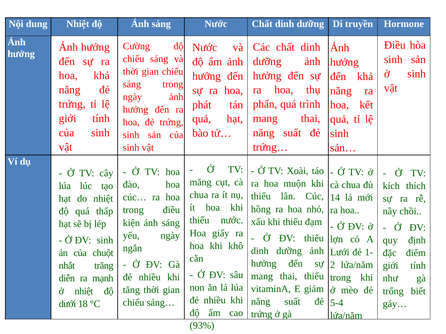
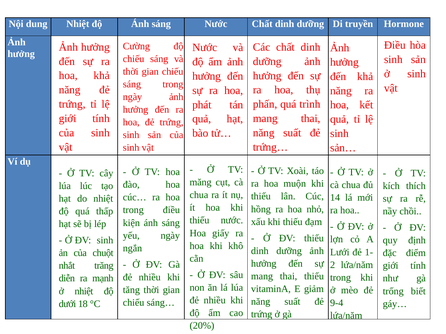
5-4: 5-4 -> 9-4 (337, 303)
93%: 93% -> 20% (202, 326)
